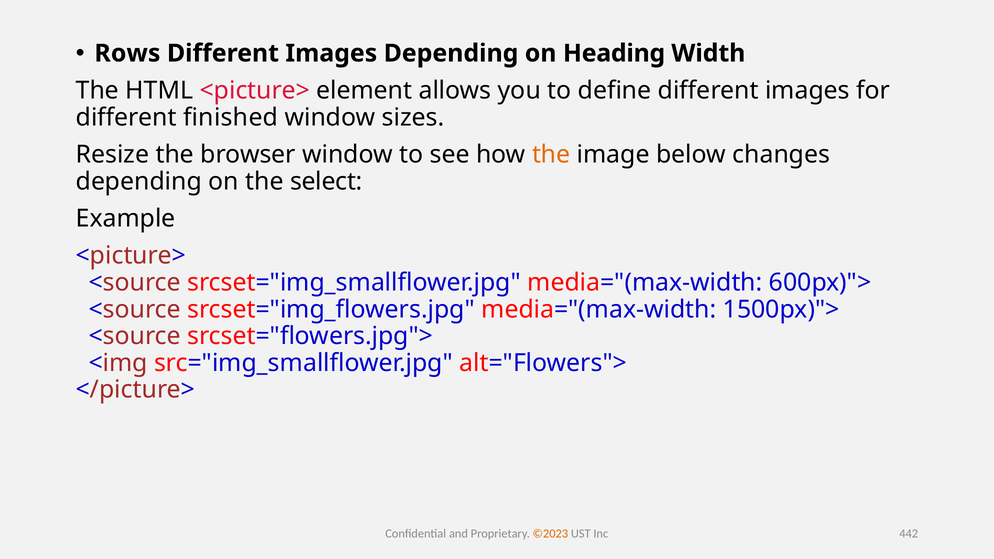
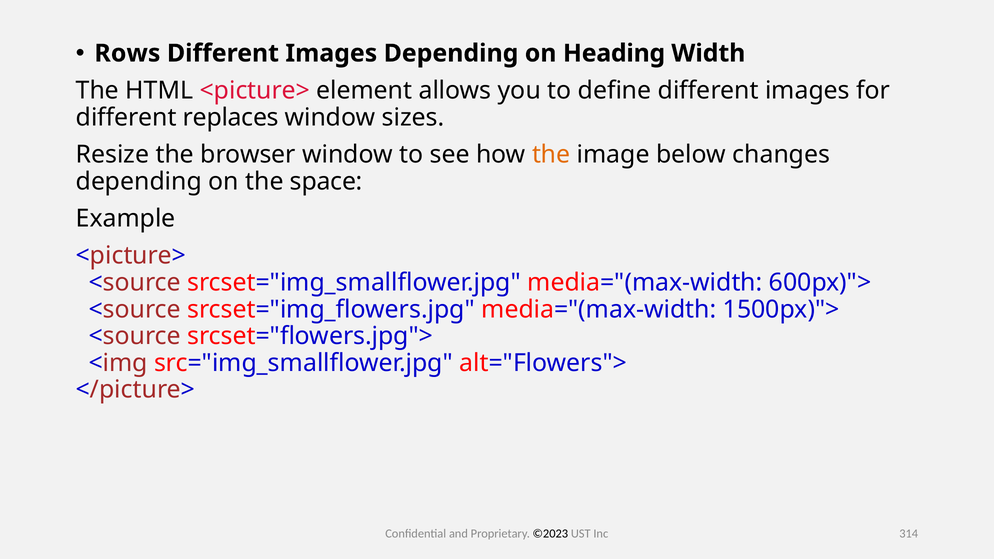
finished: finished -> replaces (231, 117)
select: select -> space (326, 181)
©2023 colour: orange -> black (550, 534)
442: 442 -> 314 (909, 534)
